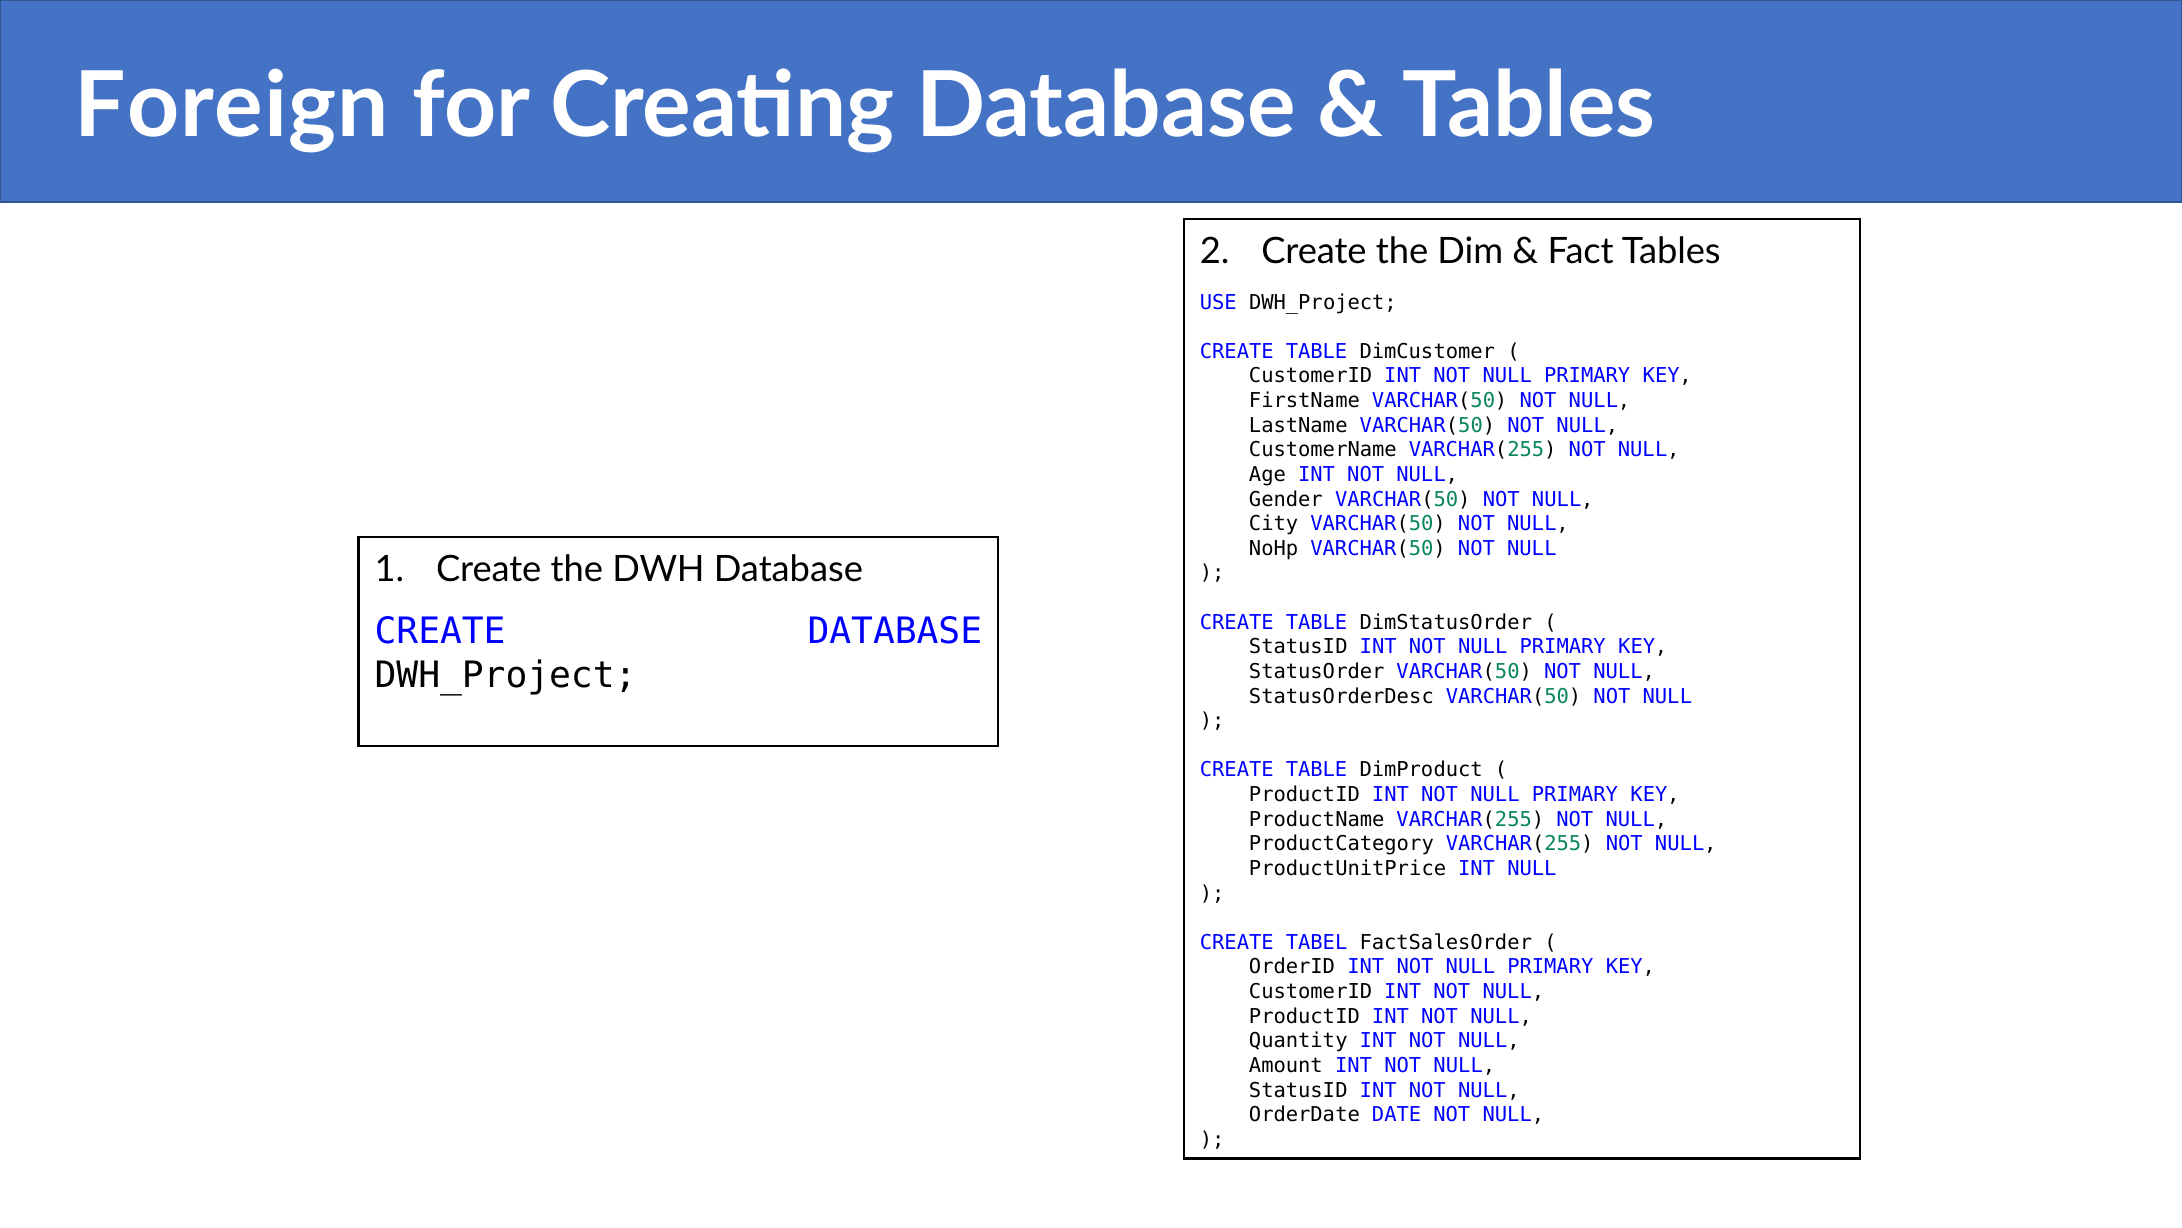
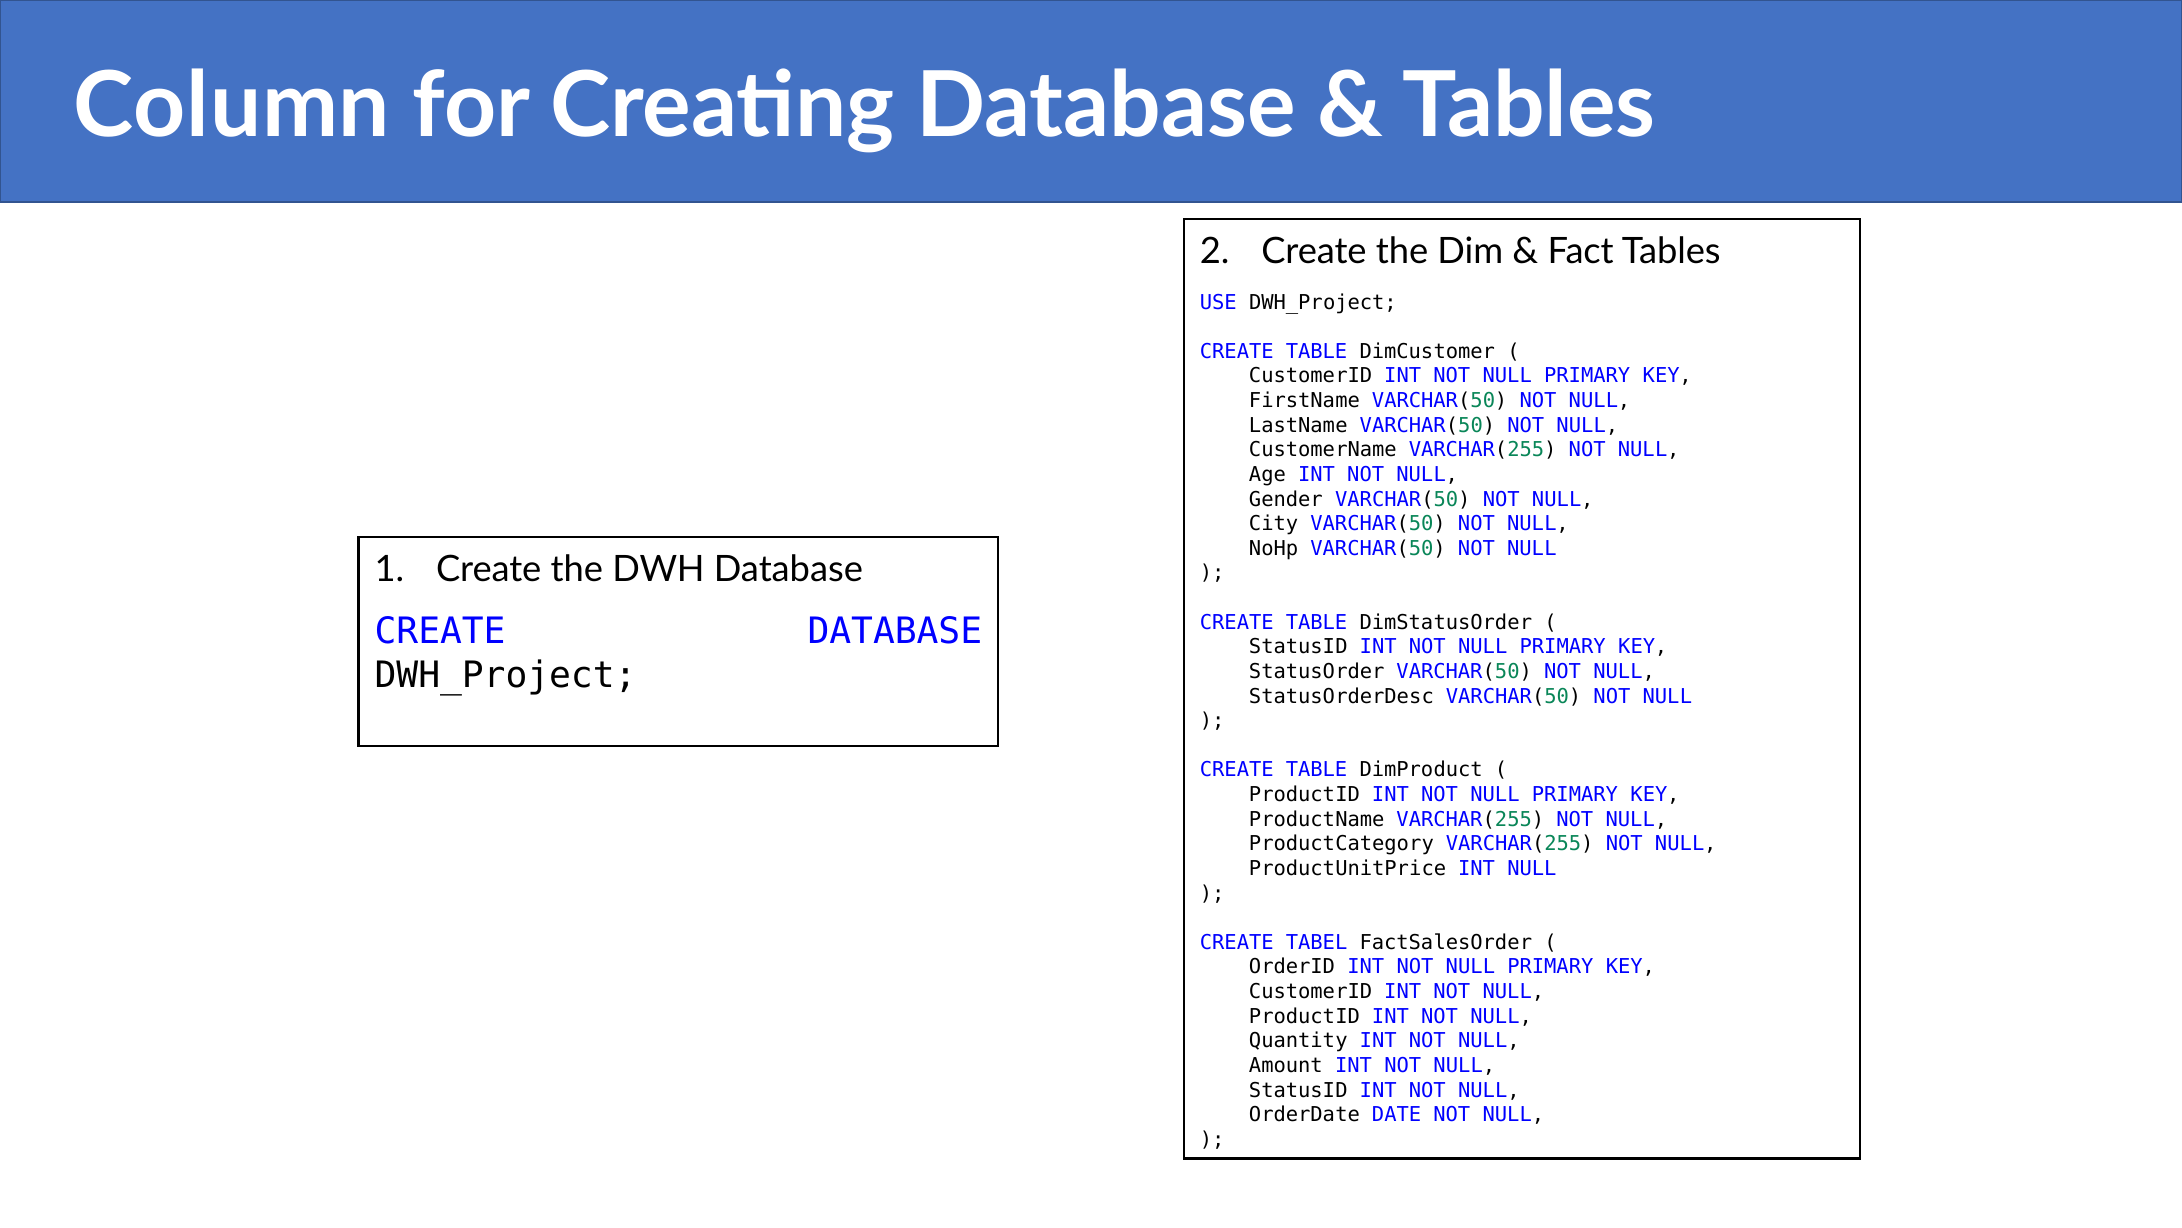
Foreign: Foreign -> Column (232, 106)
